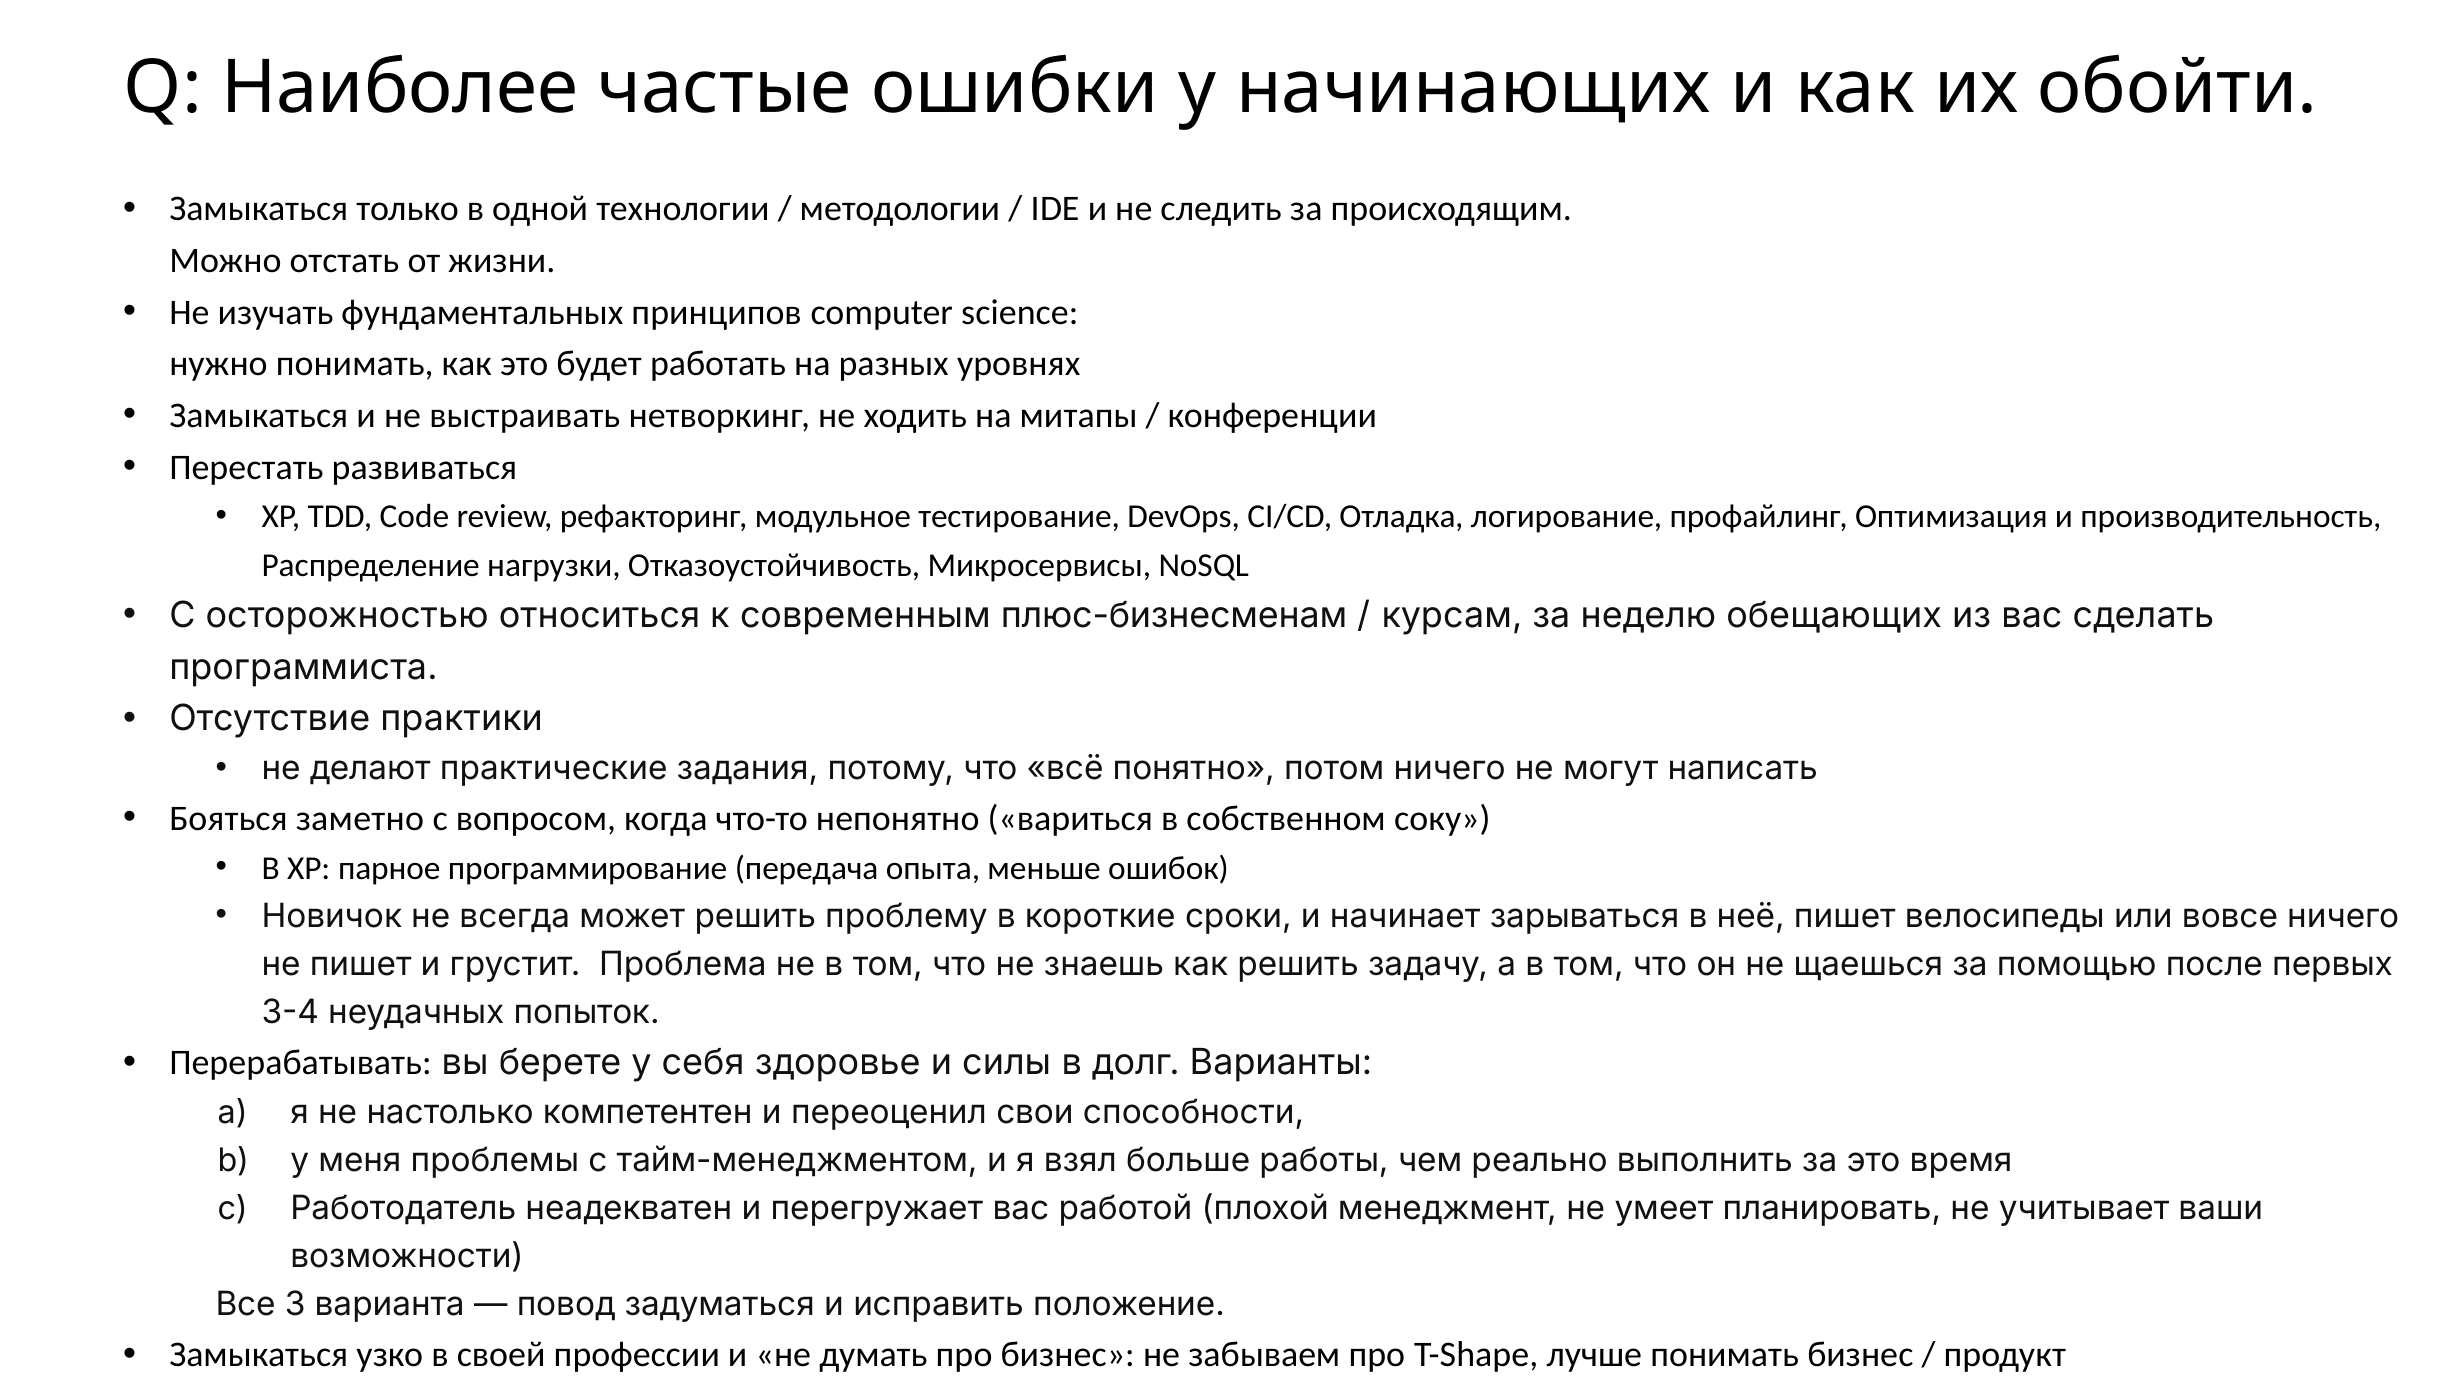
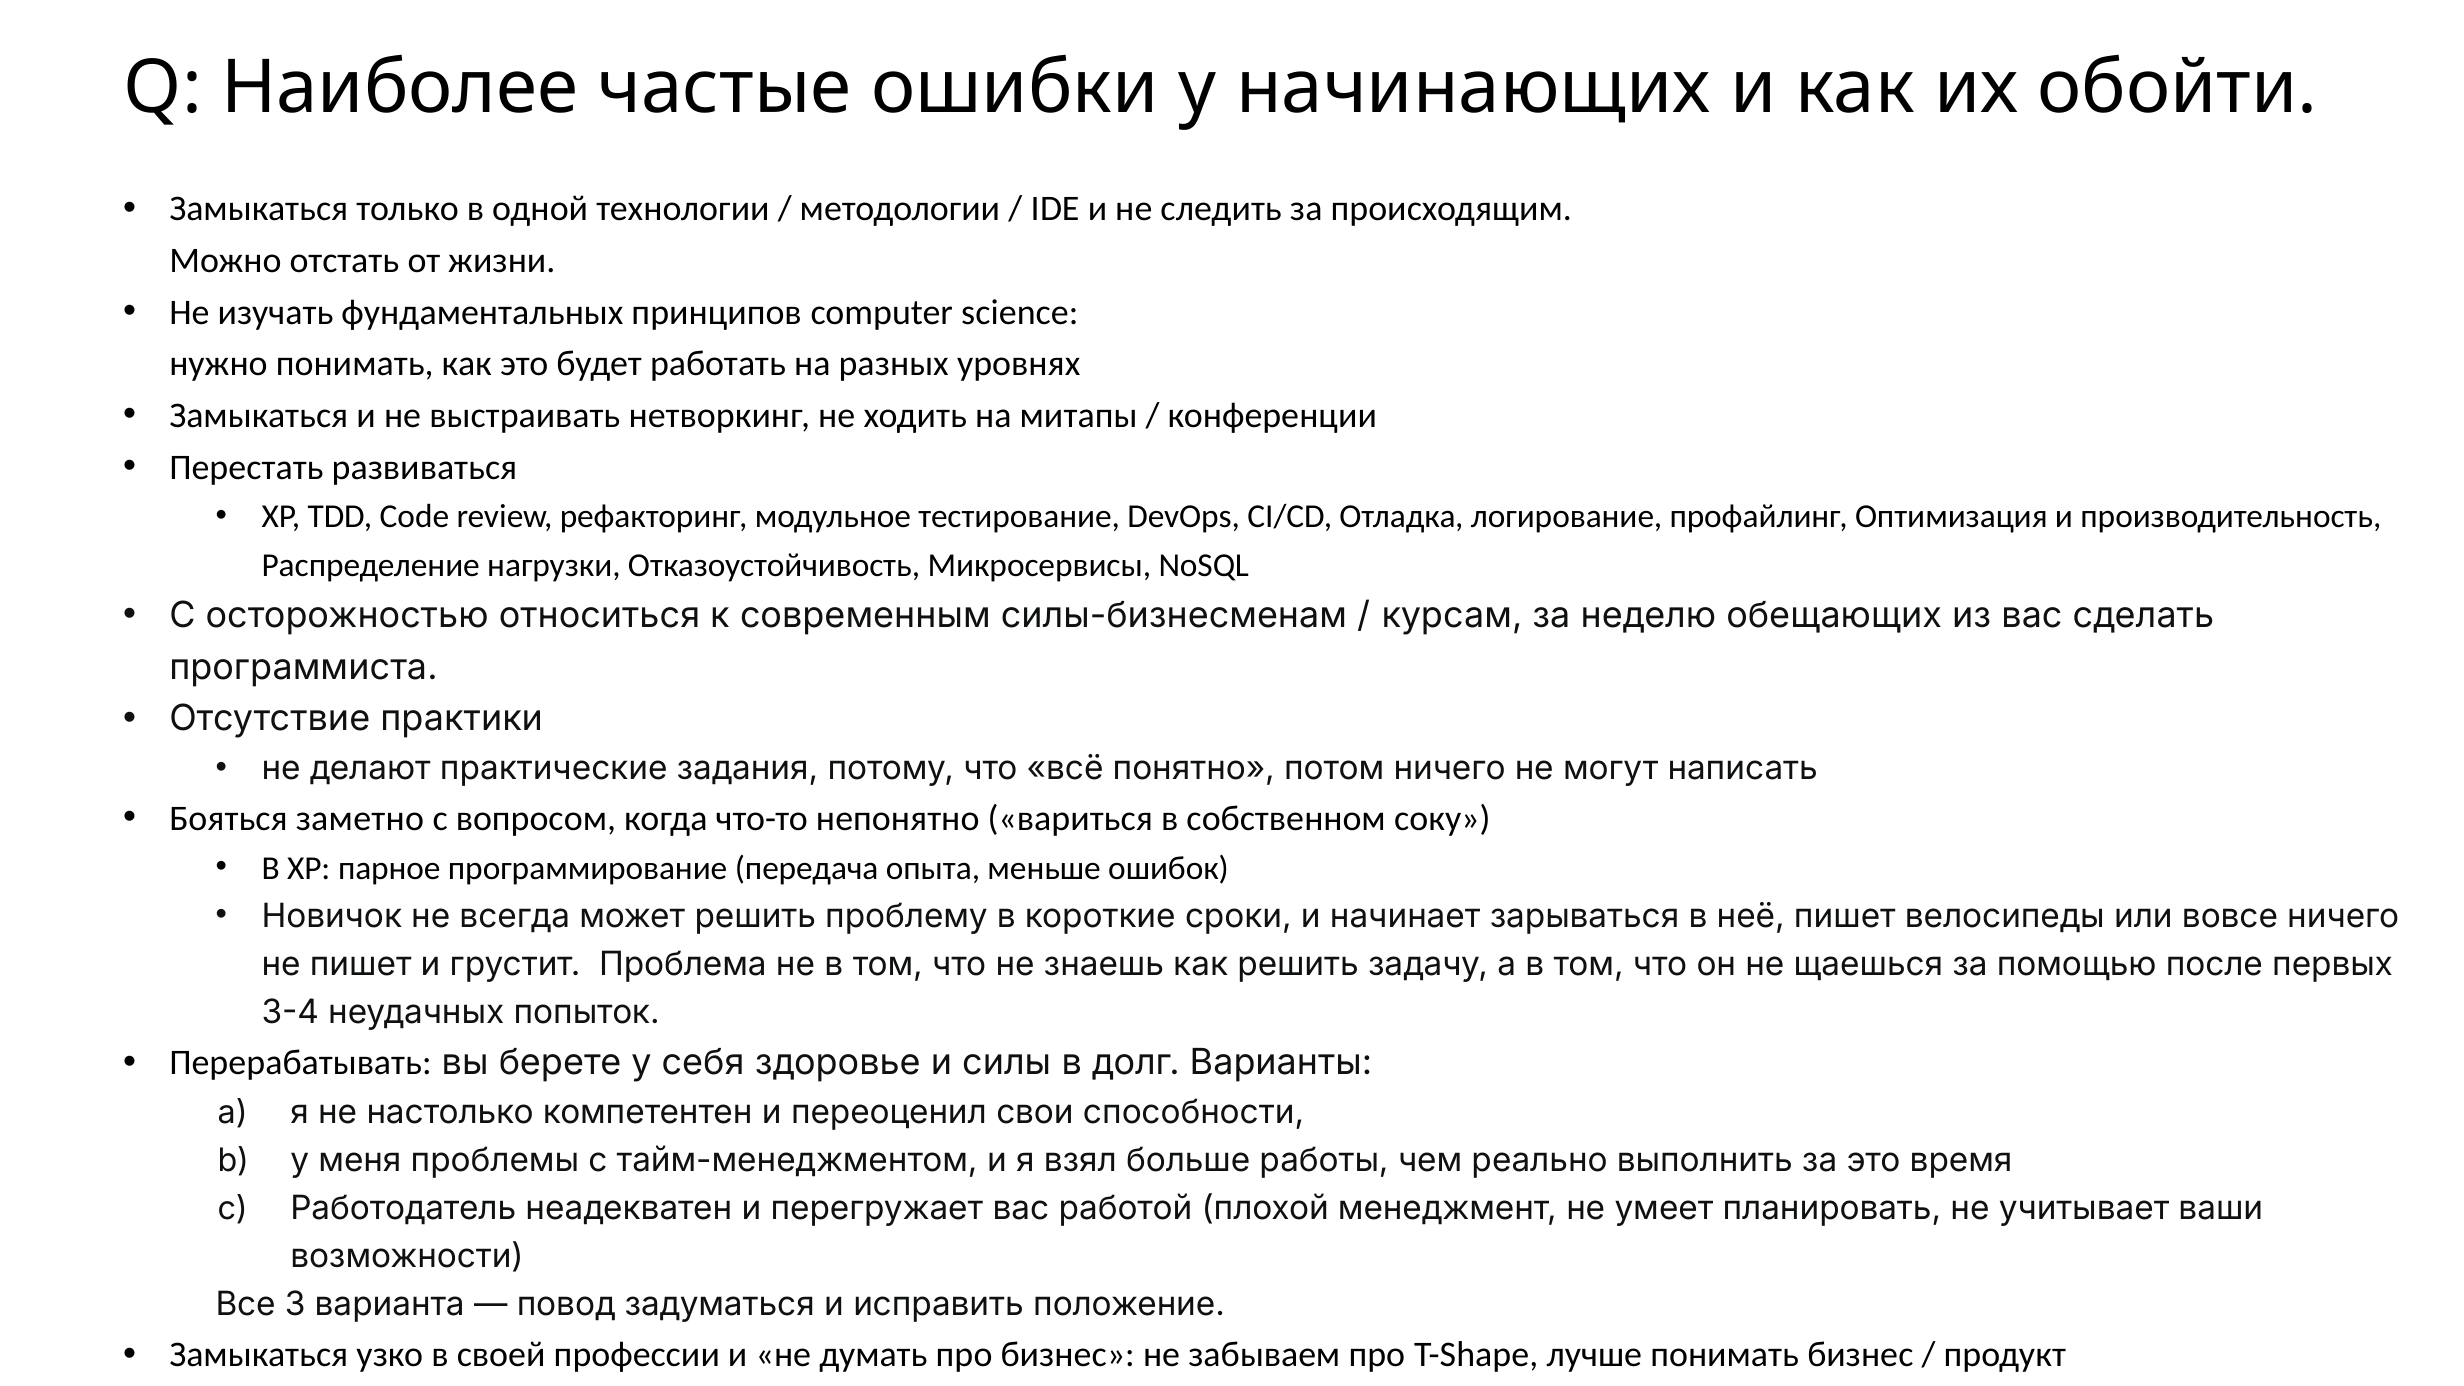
плюс-бизнесменам: плюс-бизнесменам -> силы-бизнесменам (1174, 615)
